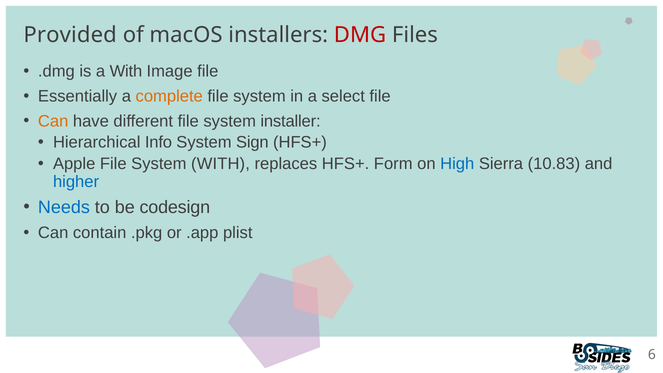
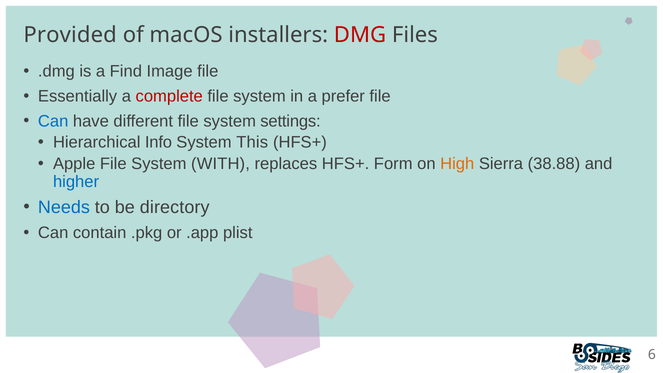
a With: With -> Find (126, 72)
complete colour: orange -> red (169, 96)
select: select -> prefer (343, 96)
Can colour: orange -> blue (53, 121)
installer: installer -> settings (291, 121)
Sign: Sign -> This (252, 142)
High colour: blue -> orange (457, 164)
10.83: 10.83 -> 38.88 (554, 164)
codesign: codesign -> directory (175, 207)
